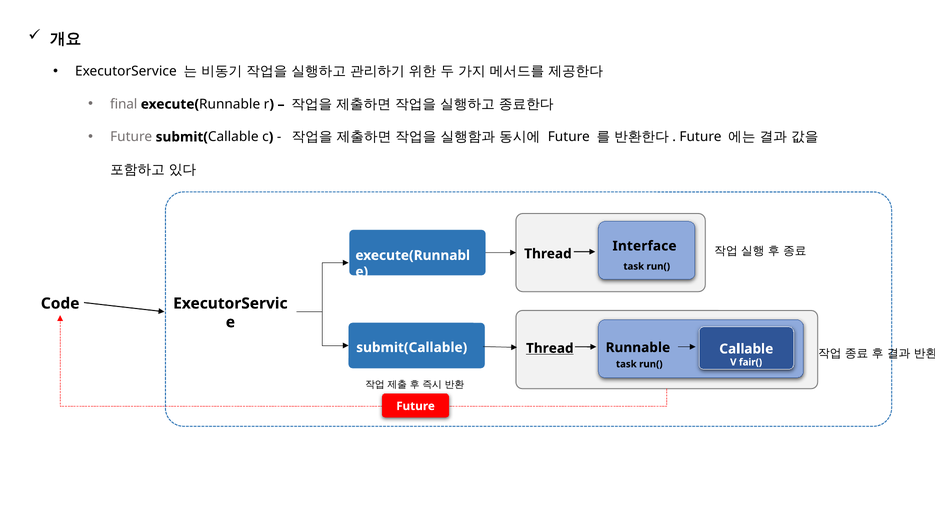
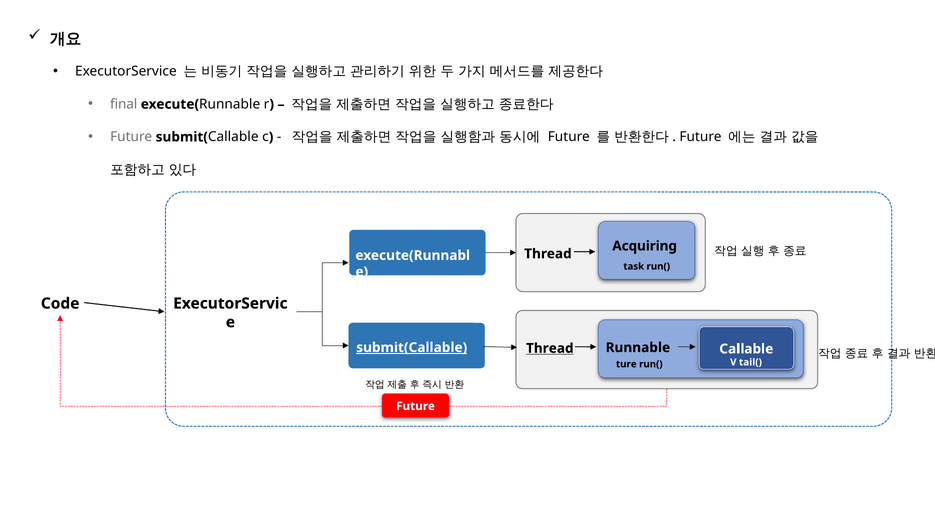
Interface: Interface -> Acquiring (645, 246)
submit(Callable underline: none -> present (412, 348)
task: task -> ture (626, 364)
fair(: fair( -> tail( (750, 362)
